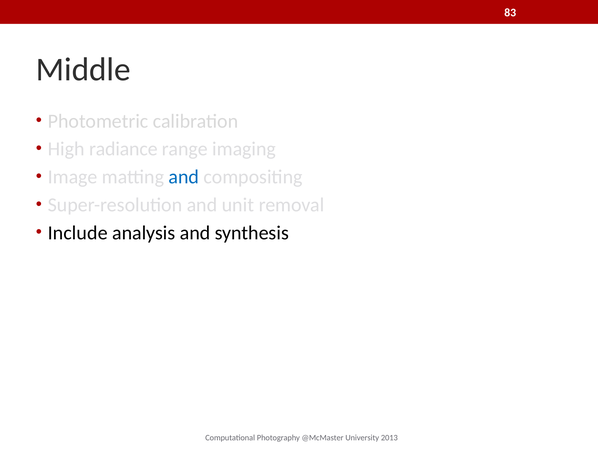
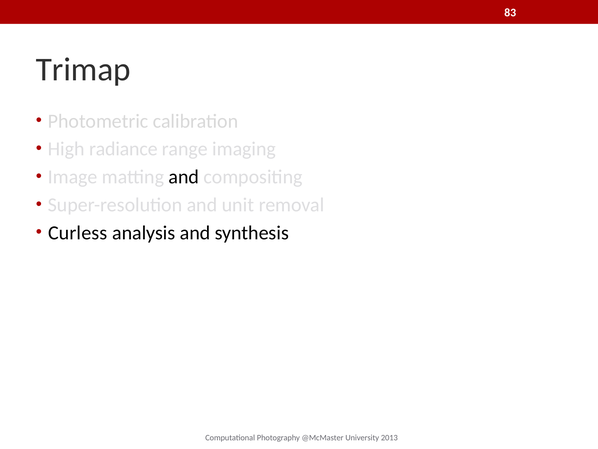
Middle: Middle -> Trimap (83, 70)
and colour: blue -> black (184, 177)
Include: Include -> Curless (78, 233)
